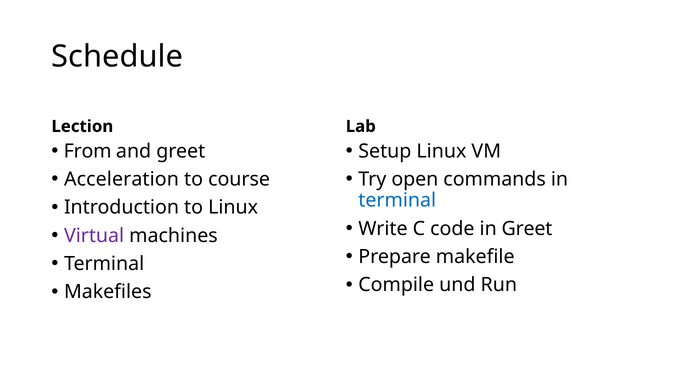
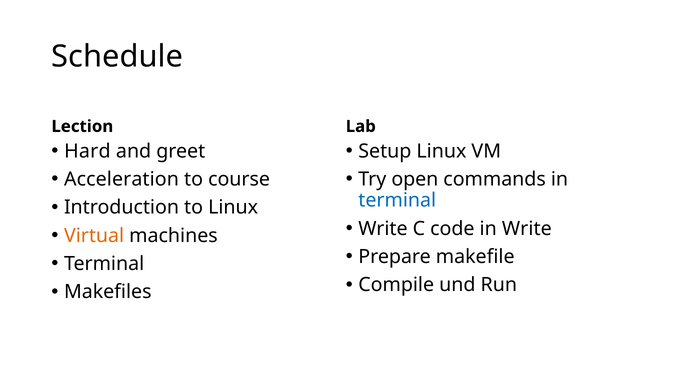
From: From -> Hard (87, 151)
in Greet: Greet -> Write (527, 229)
Virtual colour: purple -> orange (94, 236)
